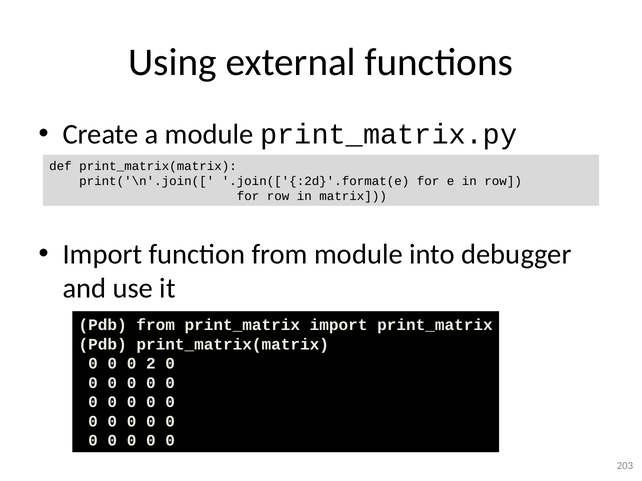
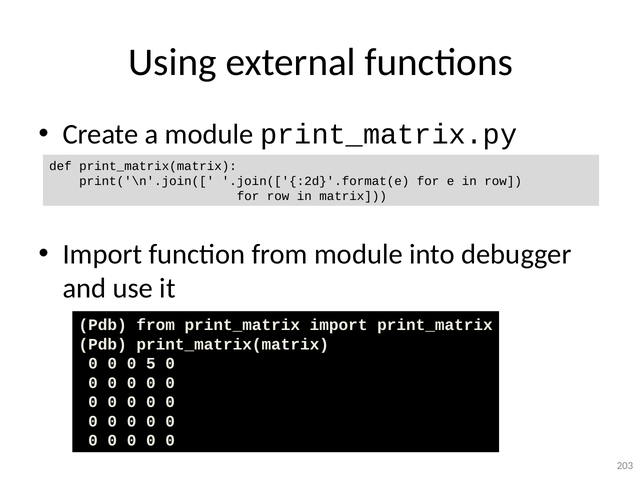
2: 2 -> 5 (151, 364)
